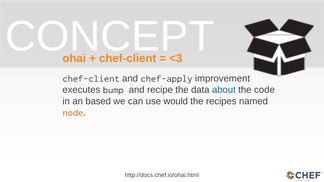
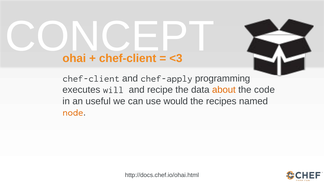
improvement: improvement -> programming (223, 79)
bump: bump -> will (113, 90)
about colour: blue -> orange (224, 90)
based: based -> useful (98, 101)
